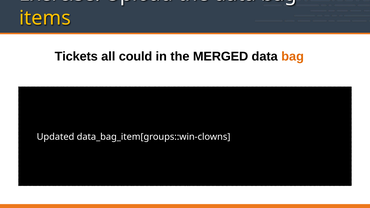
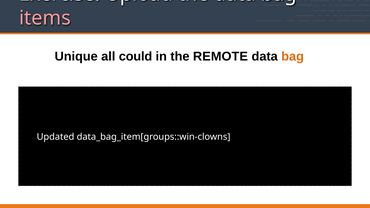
items colour: yellow -> pink (45, 18)
Tickets: Tickets -> Unique (76, 56)
MERGED: MERGED -> REMOTE (220, 56)
